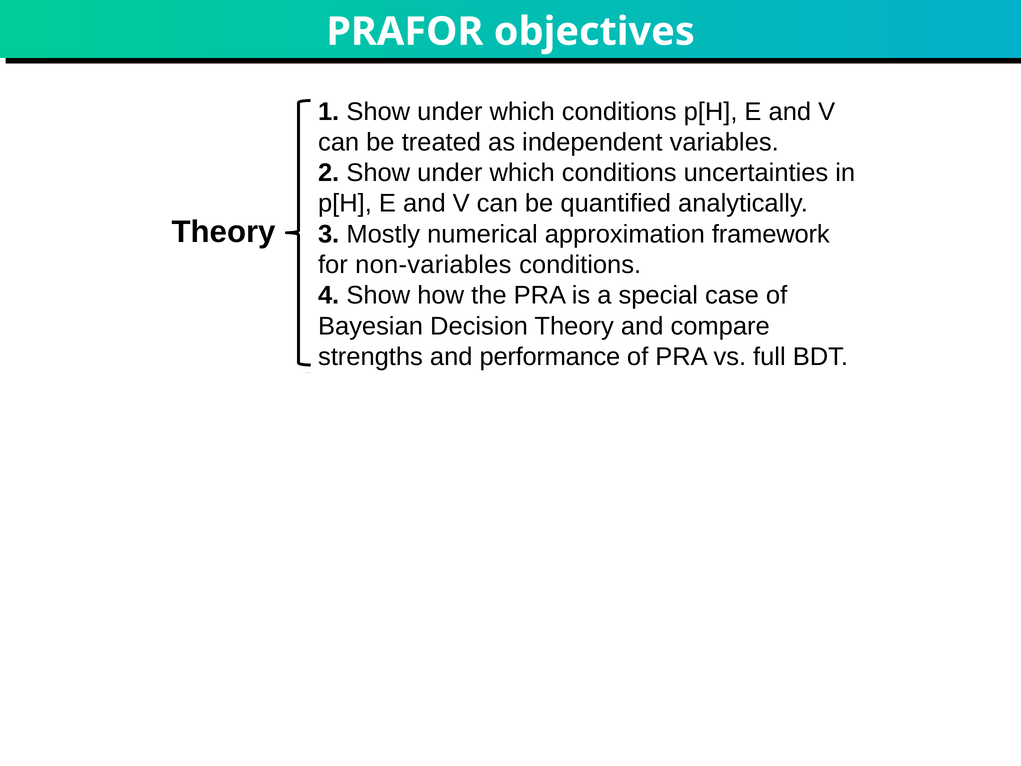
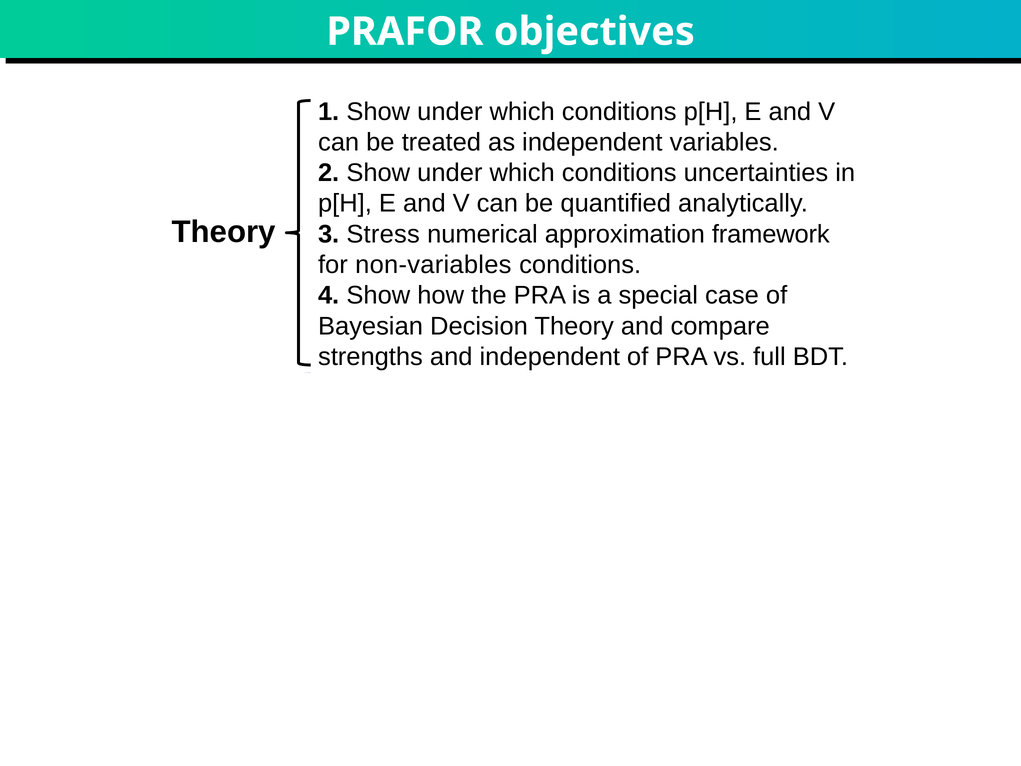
Mostly: Mostly -> Stress (383, 234)
and performance: performance -> independent (550, 357)
